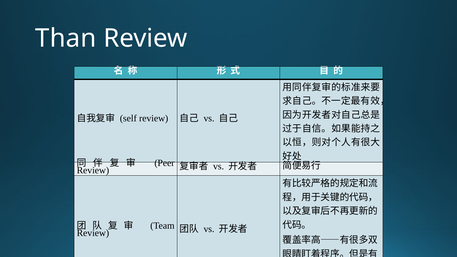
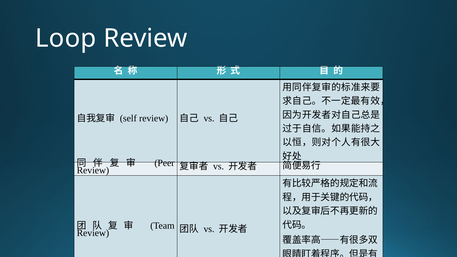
Than: Than -> Loop (66, 38)
